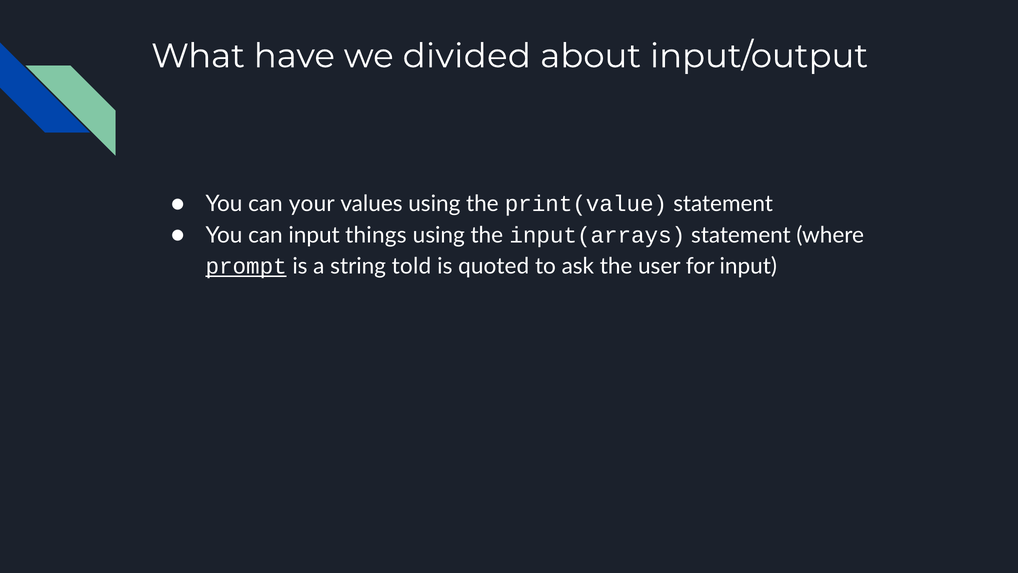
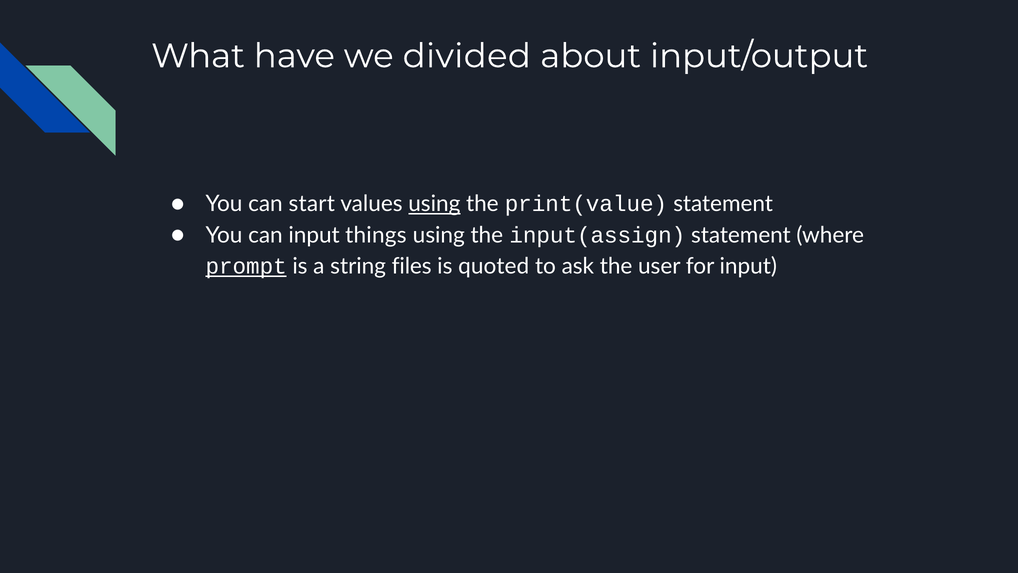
your: your -> start (312, 204)
using underline: none -> present (434, 204)
input(arrays: input(arrays -> input(assign (597, 235)
told: told -> files (412, 266)
